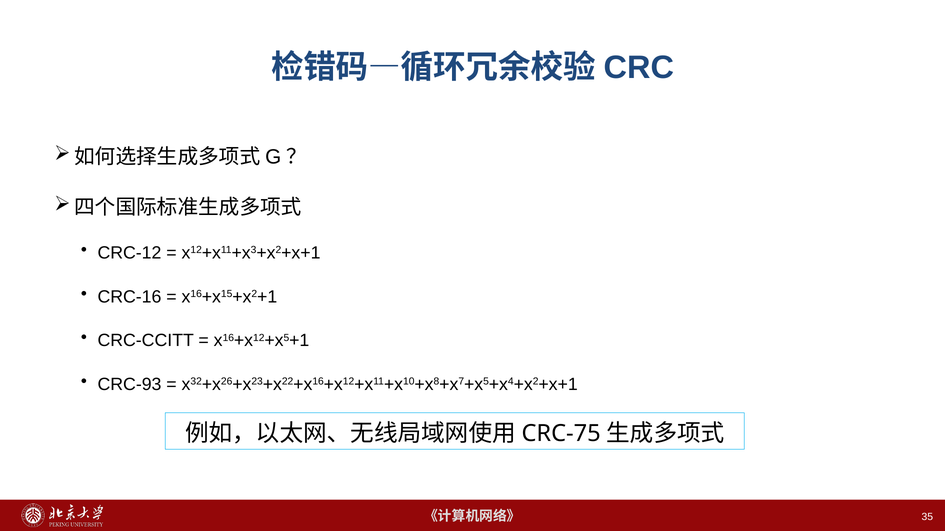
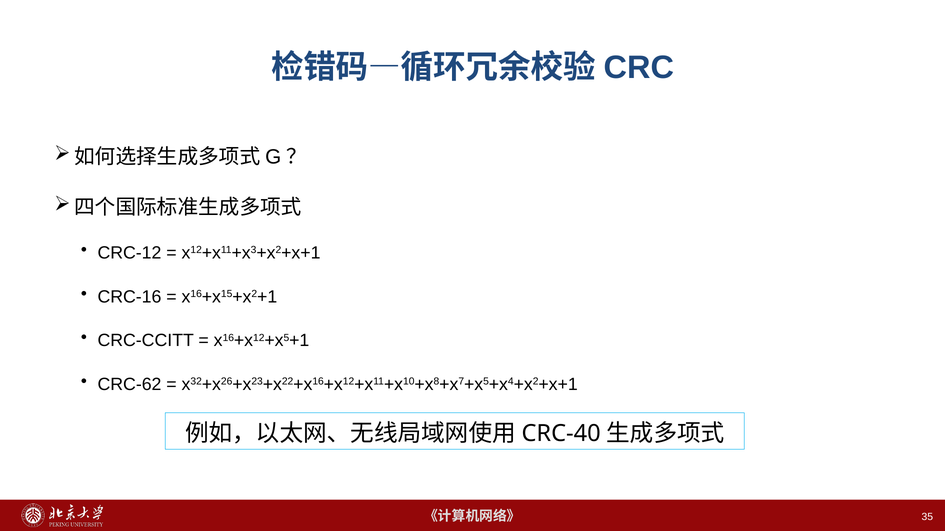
CRC-93: CRC-93 -> CRC-62 (129, 385)
CRC-75: CRC-75 -> CRC-40 (561, 434)
